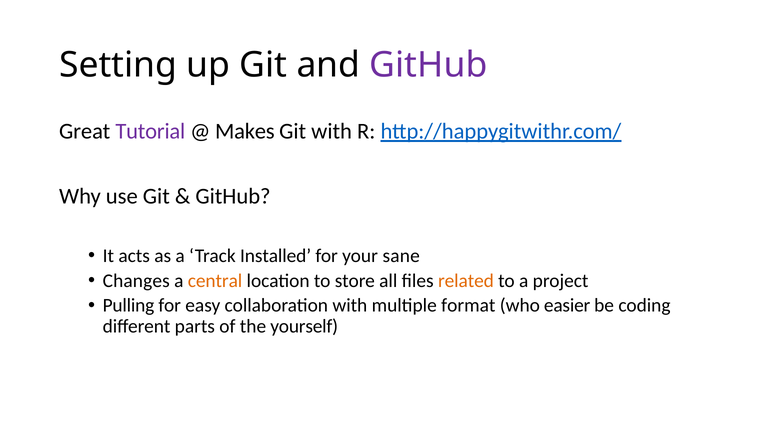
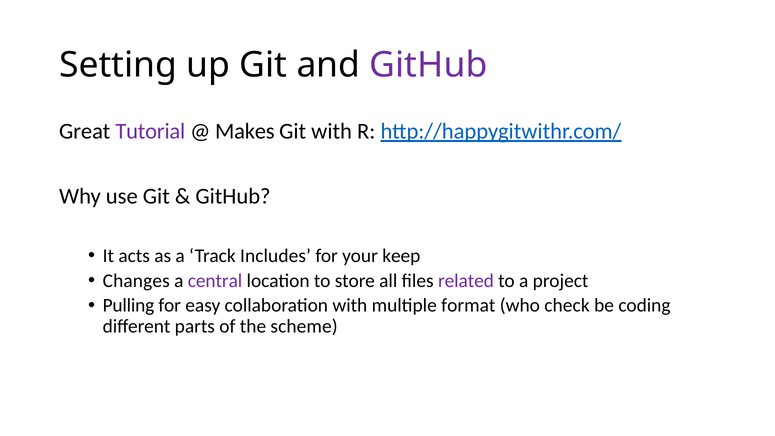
Installed: Installed -> Includes (275, 256)
sane: sane -> keep (401, 256)
central colour: orange -> purple (215, 281)
related colour: orange -> purple (466, 281)
easier: easier -> check (567, 306)
yourself: yourself -> scheme (304, 326)
